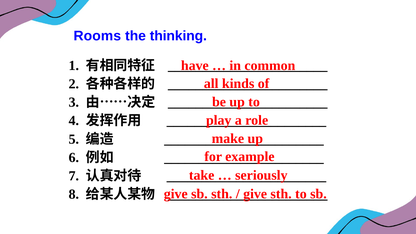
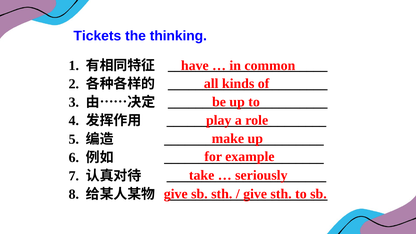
Rooms: Rooms -> Tickets (97, 36)
